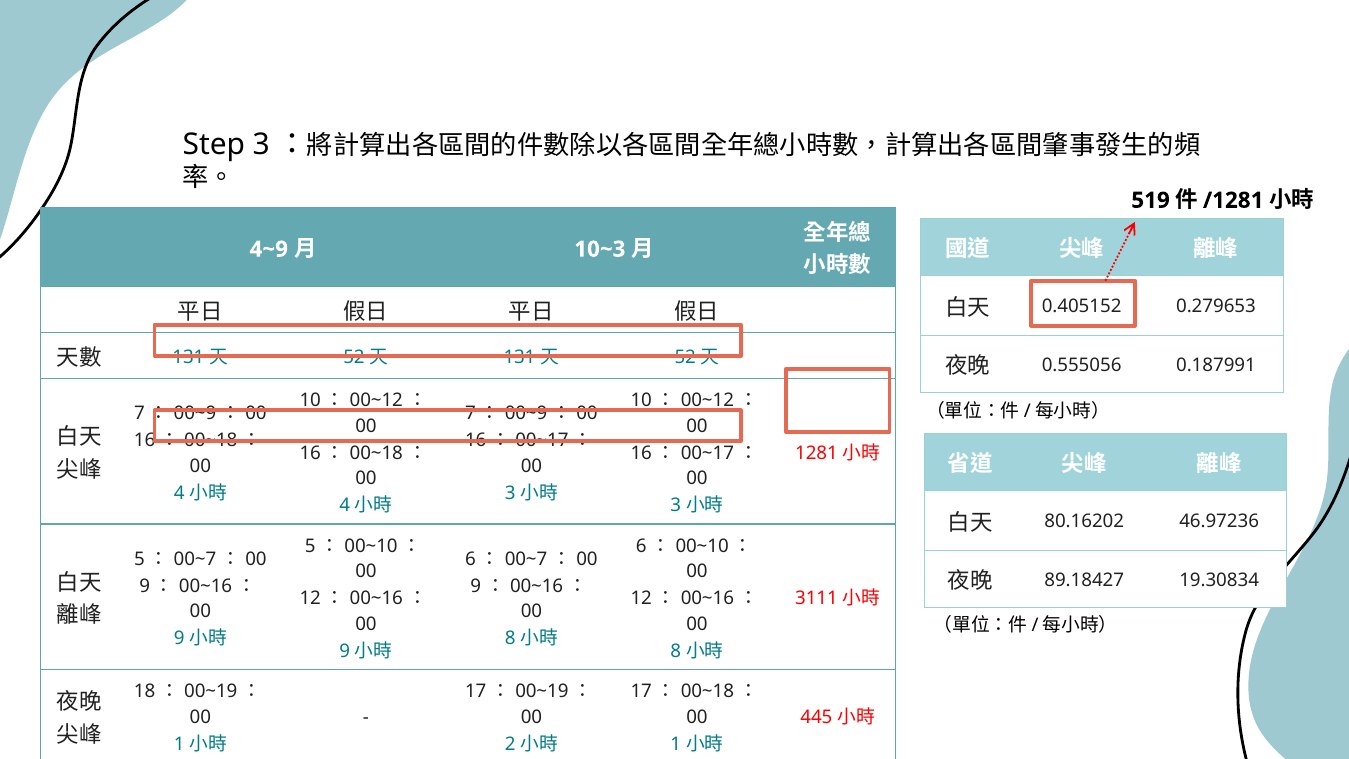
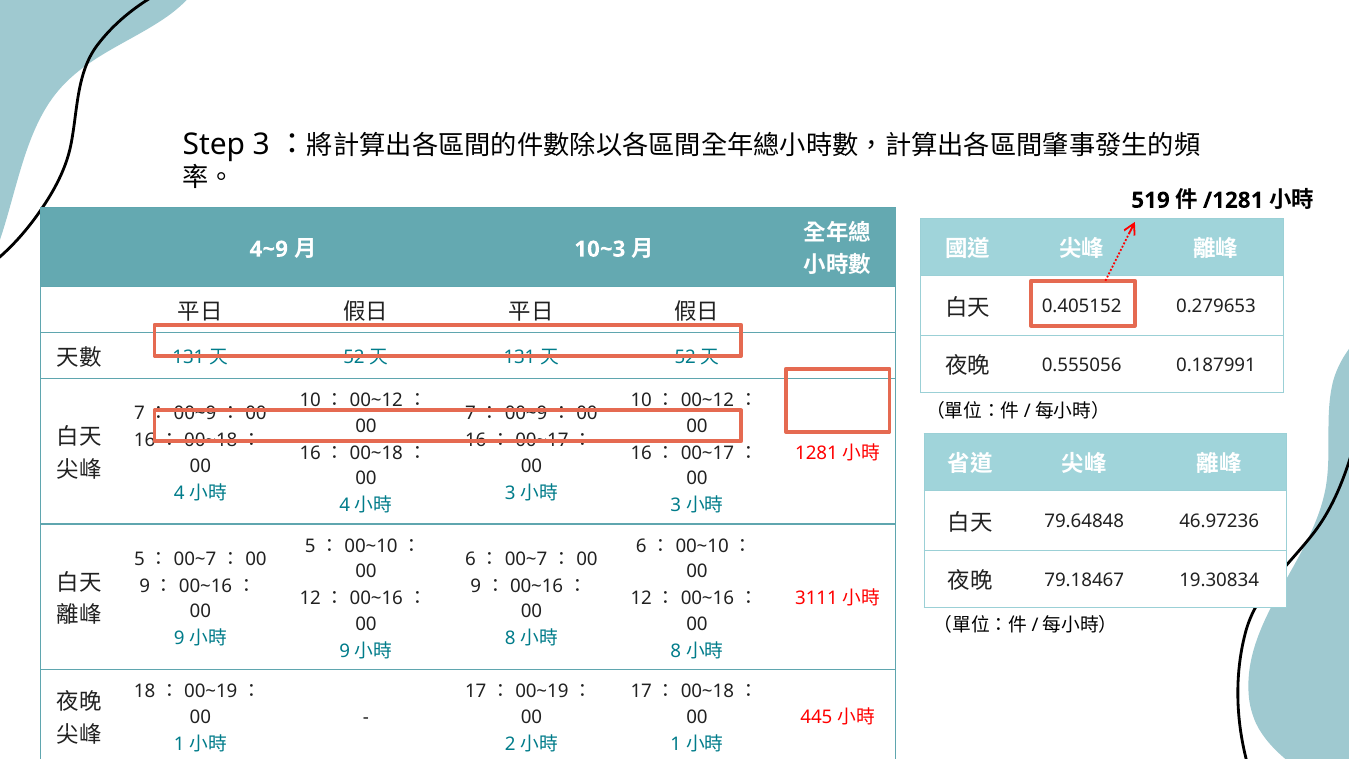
80.16202: 80.16202 -> 79.64848 (1084, 522)
89.18427: 89.18427 -> 79.18467 (1084, 580)
